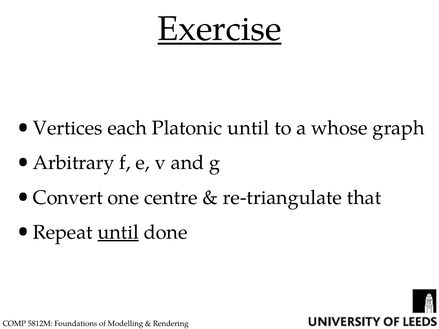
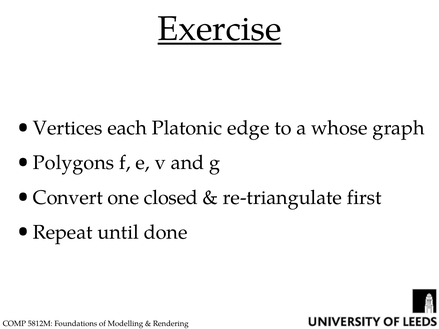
Platonic until: until -> edge (248, 128)
Arbitrary: Arbitrary -> Polygons (74, 163)
centre: centre -> closed (171, 198)
that: that -> first (364, 198)
until underline: present -> none (118, 232)
